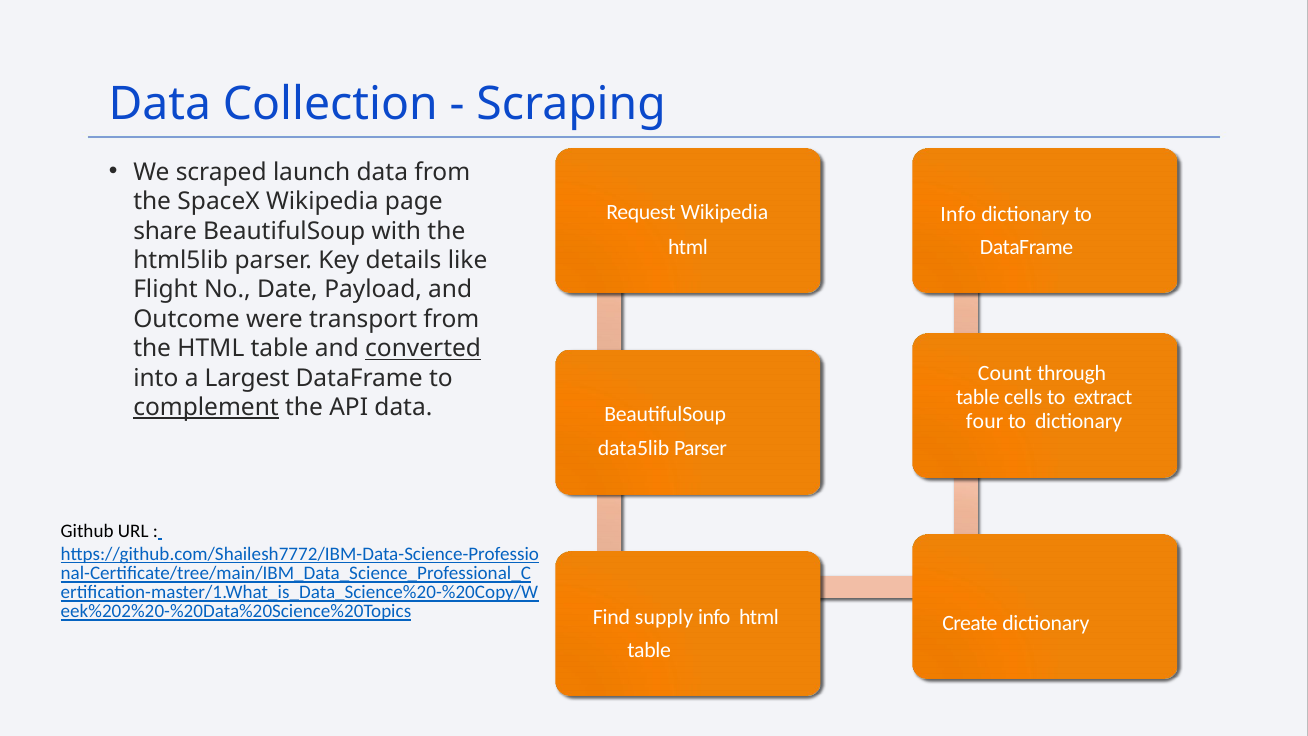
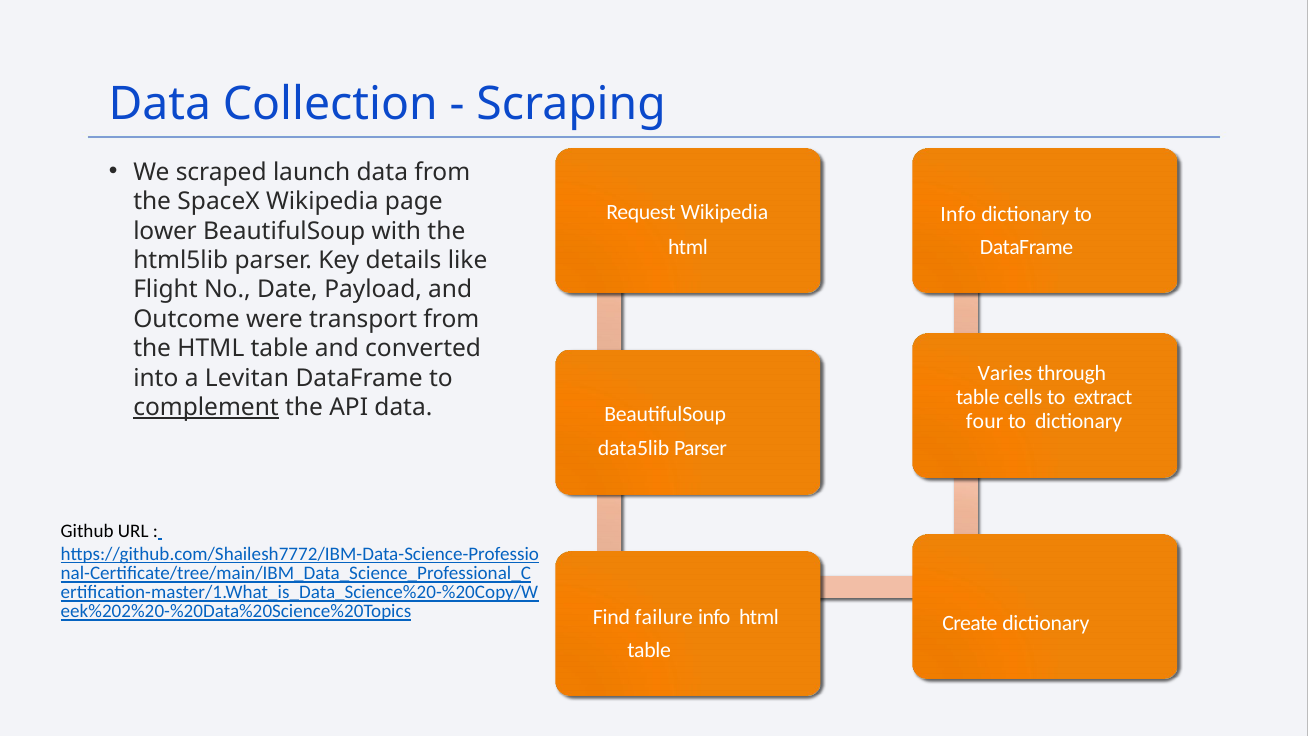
share: share -> lower (165, 231)
converted underline: present -> none (423, 349)
Count: Count -> Varies (1005, 373)
Largest: Largest -> Levitan (247, 378)
supply: supply -> failure (664, 617)
